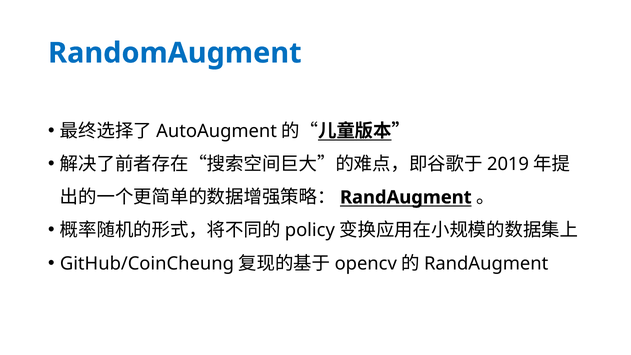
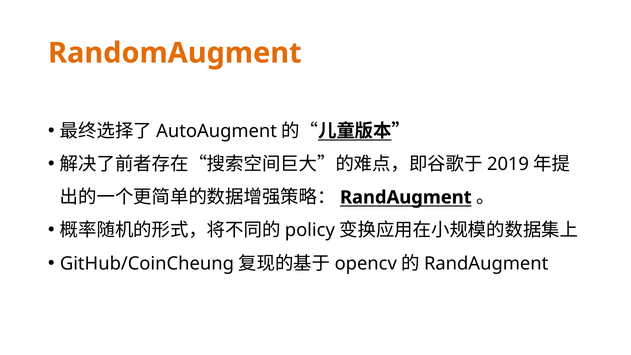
RandomAugment colour: blue -> orange (175, 53)
